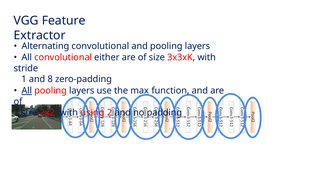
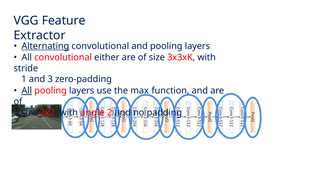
Alternating underline: none -> present (45, 46)
8: 8 -> 3 (50, 79)
using: using -> angle (92, 112)
